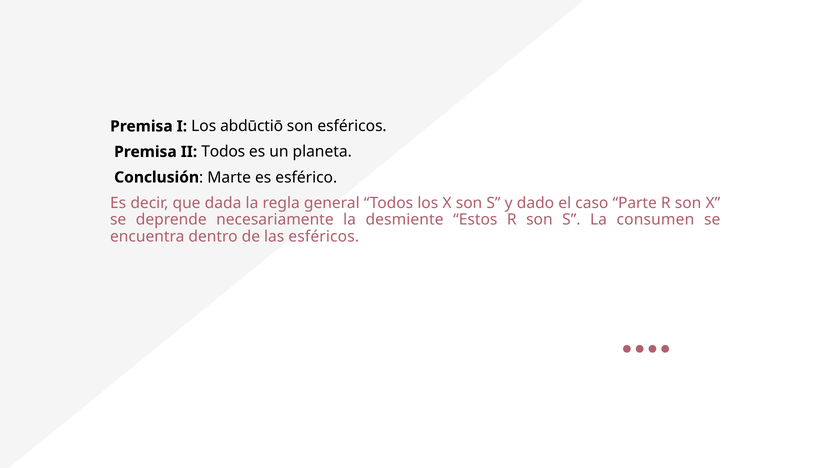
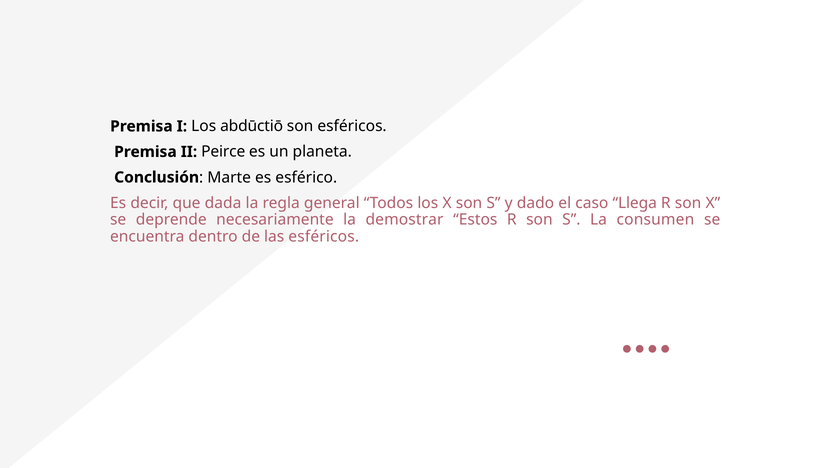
II Todos: Todos -> Peirce (223, 152)
Parte: Parte -> Llega (635, 203)
desmiente: desmiente -> demostrar (405, 219)
